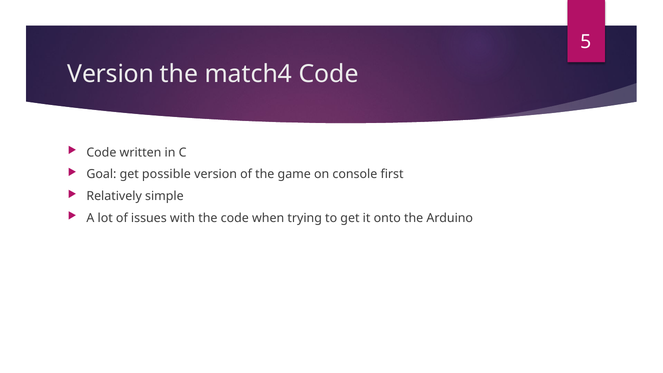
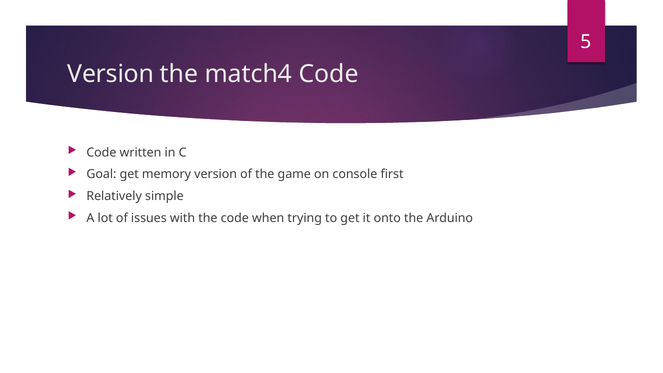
possible: possible -> memory (167, 174)
